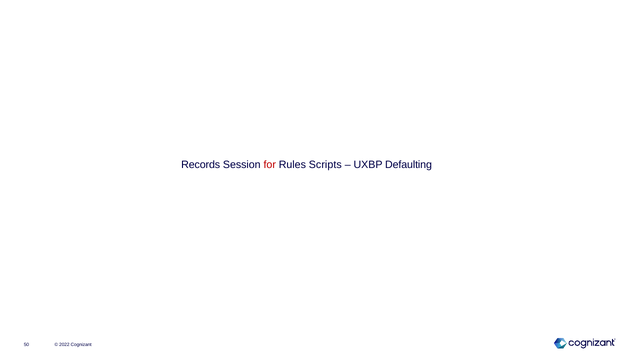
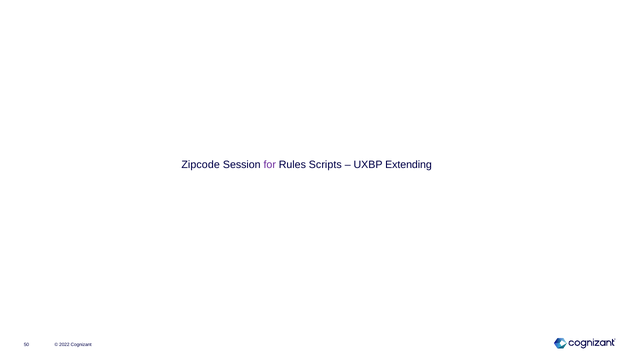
Records: Records -> Zipcode (201, 164)
for colour: red -> purple (270, 164)
Defaulting: Defaulting -> Extending (409, 164)
